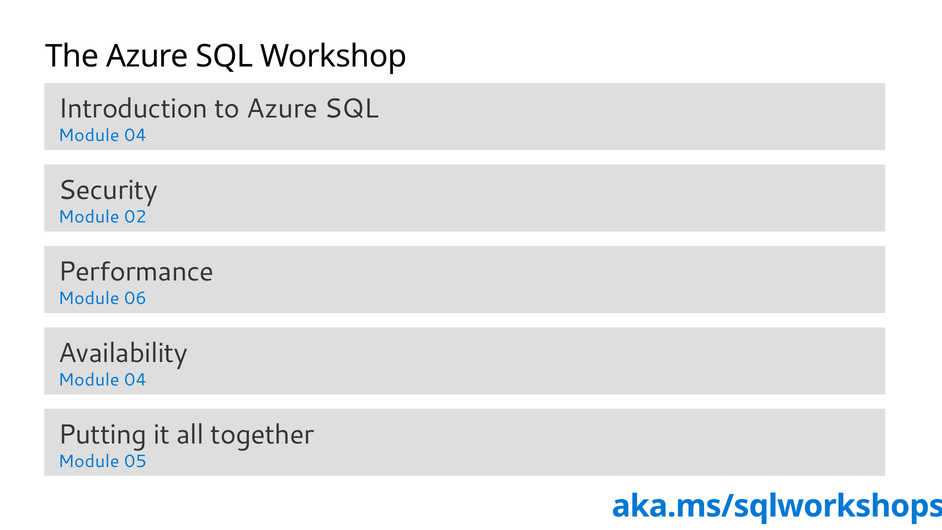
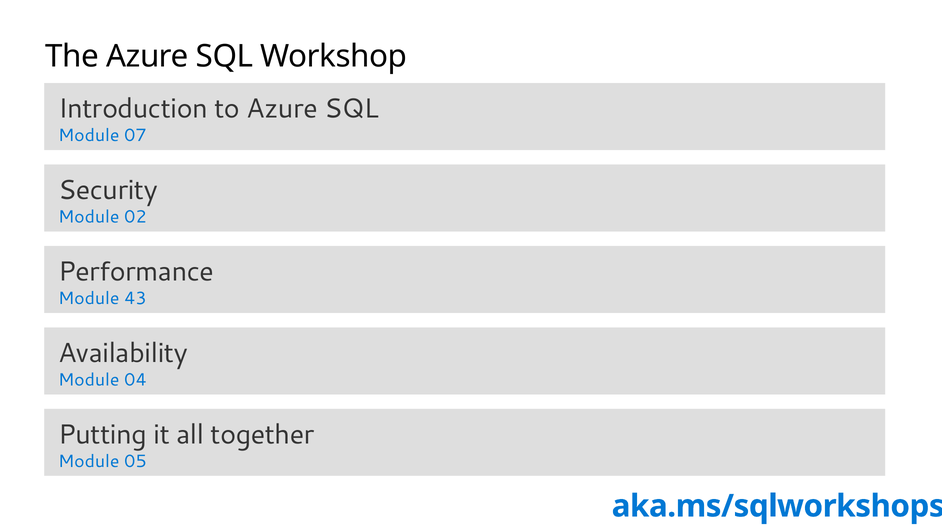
04: 04 -> 07 (135, 136)
06: 06 -> 43 (135, 298)
